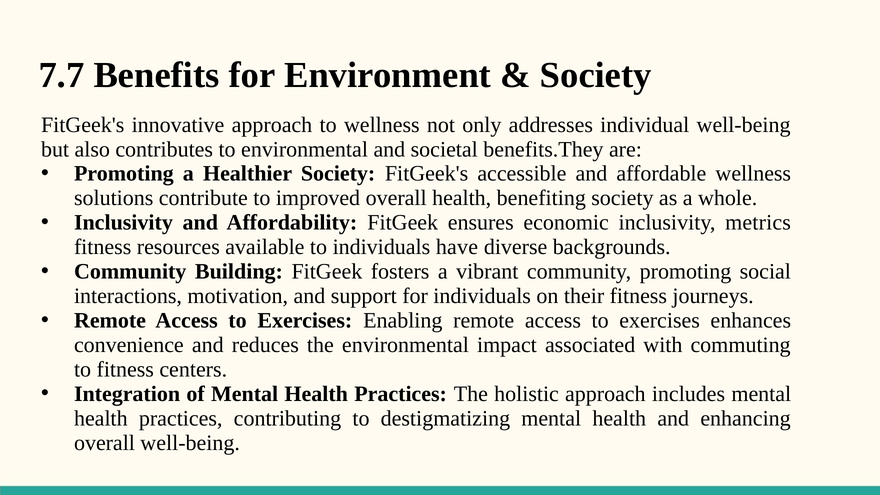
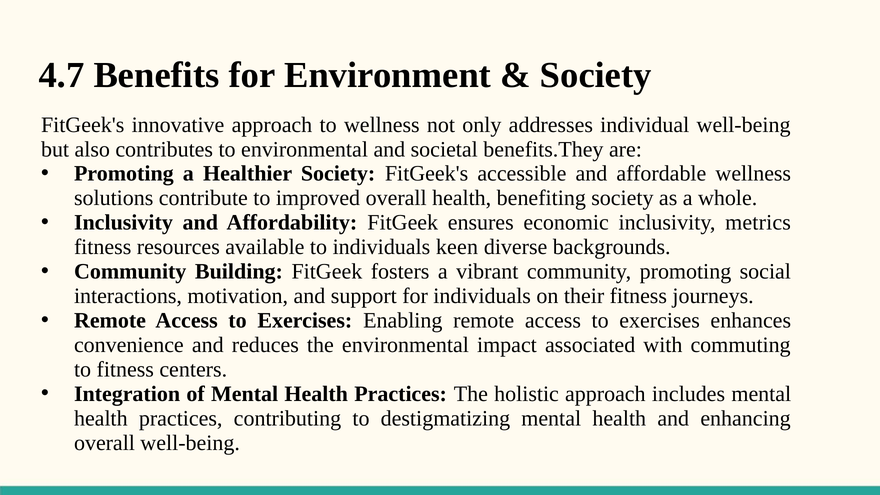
7.7: 7.7 -> 4.7 (62, 75)
have: have -> keen (457, 247)
